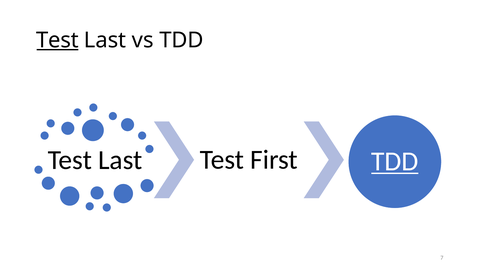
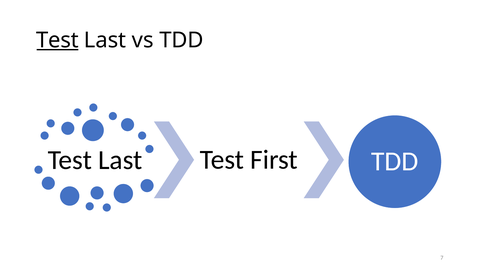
TDD underline: present -> none (395, 162)
